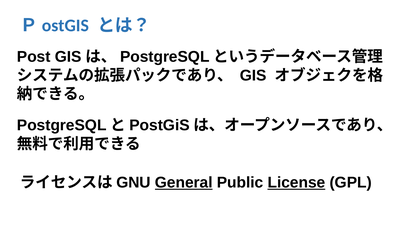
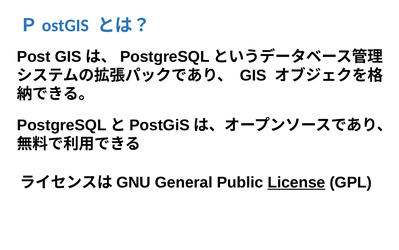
General underline: present -> none (184, 182)
